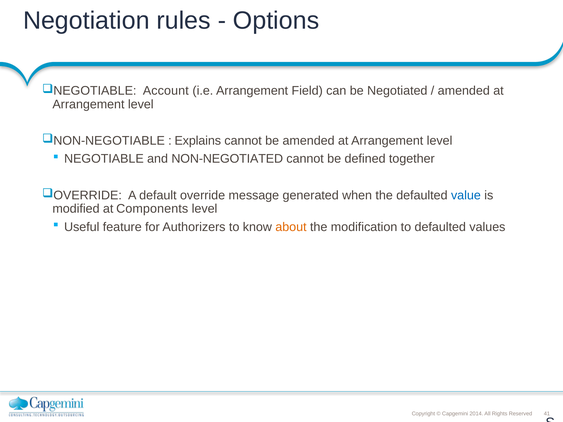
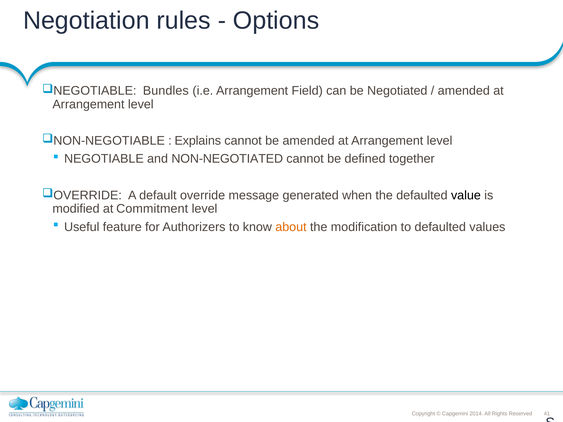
Account: Account -> Bundles (166, 91)
value colour: blue -> black (466, 195)
Components: Components -> Commitment (152, 209)
